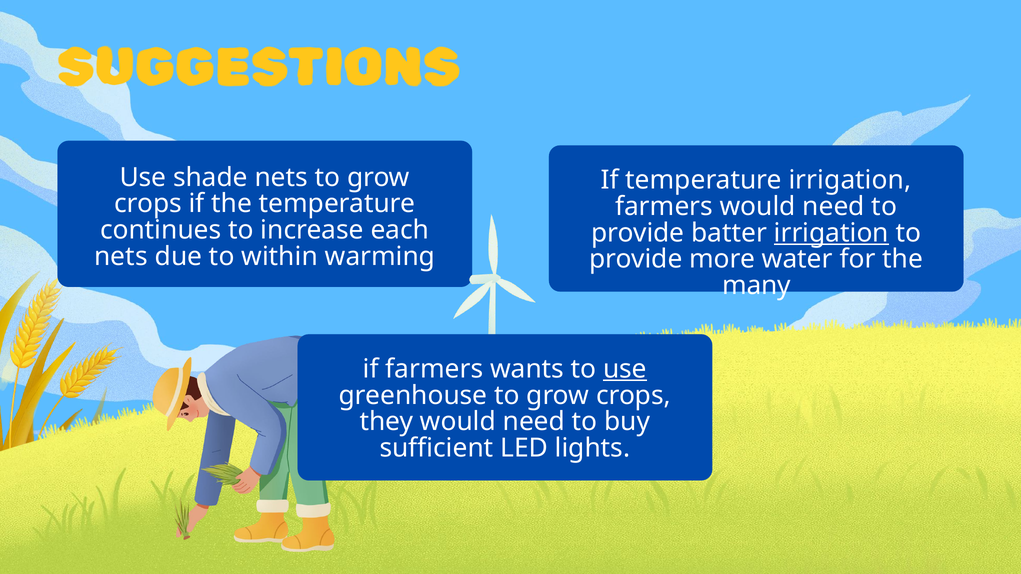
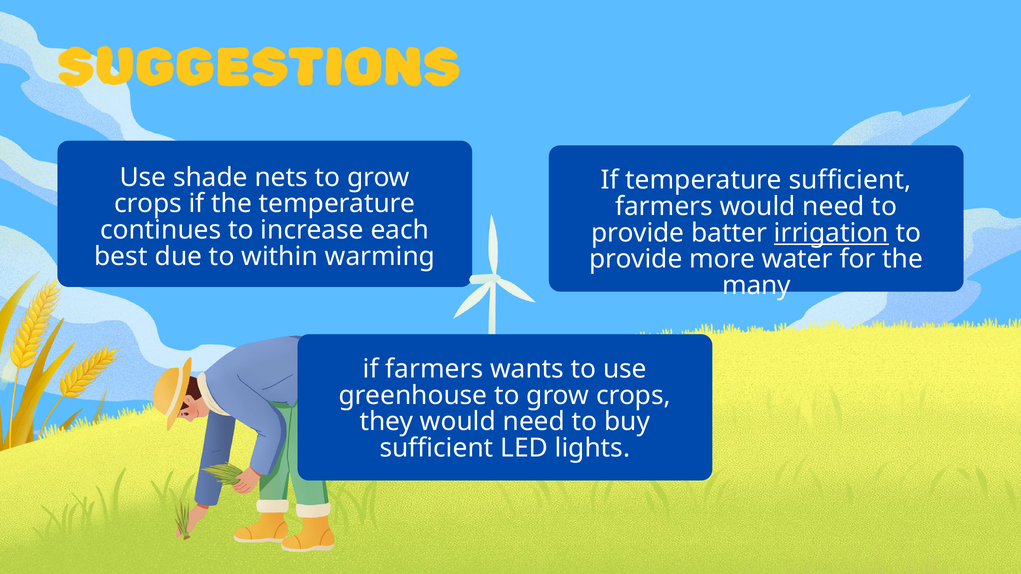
temperature irrigation: irrigation -> sufficient (850, 180)
nets: nets -> best (121, 257)
use underline: present -> none (625, 369)
